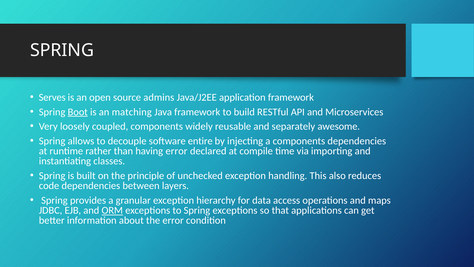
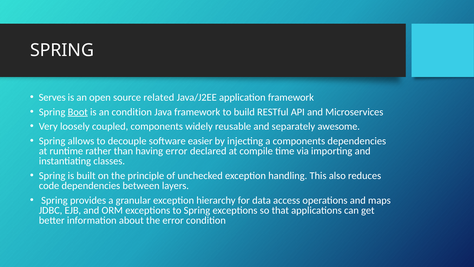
admins: admins -> related (159, 97)
an matching: matching -> condition (132, 112)
entire: entire -> easier (200, 141)
ORM underline: present -> none (112, 210)
